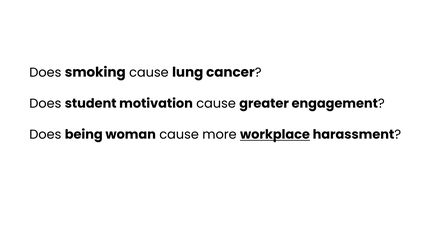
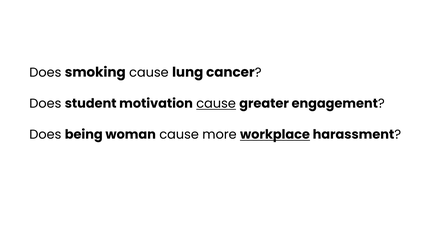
cause underline: none -> present (216, 104)
